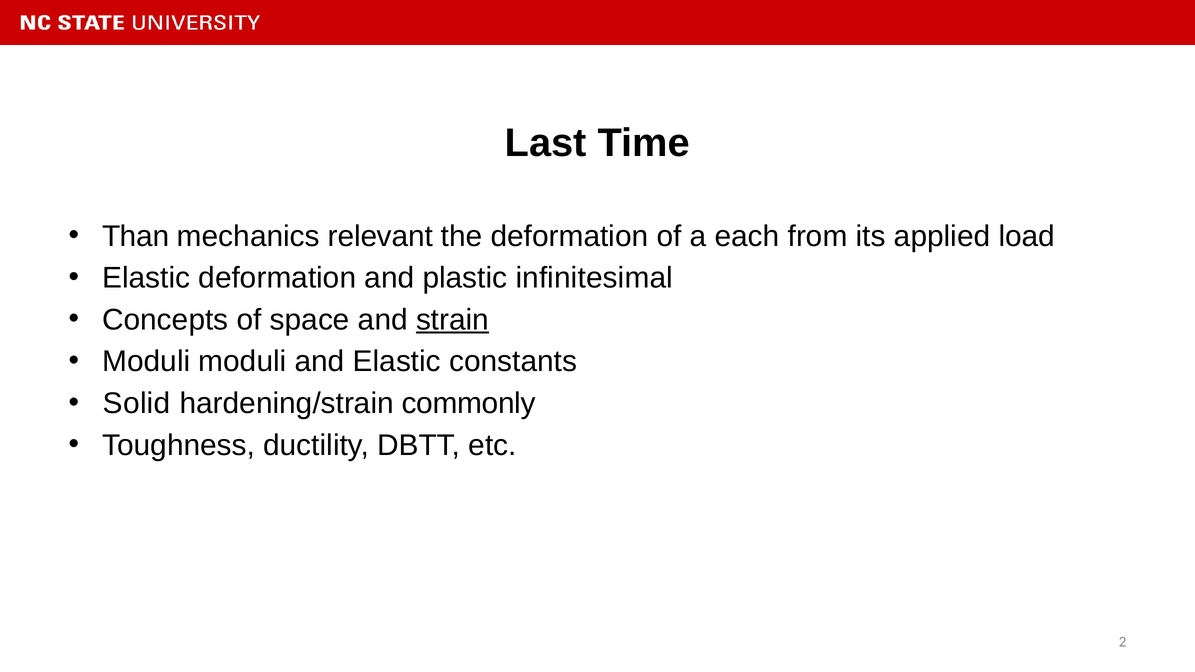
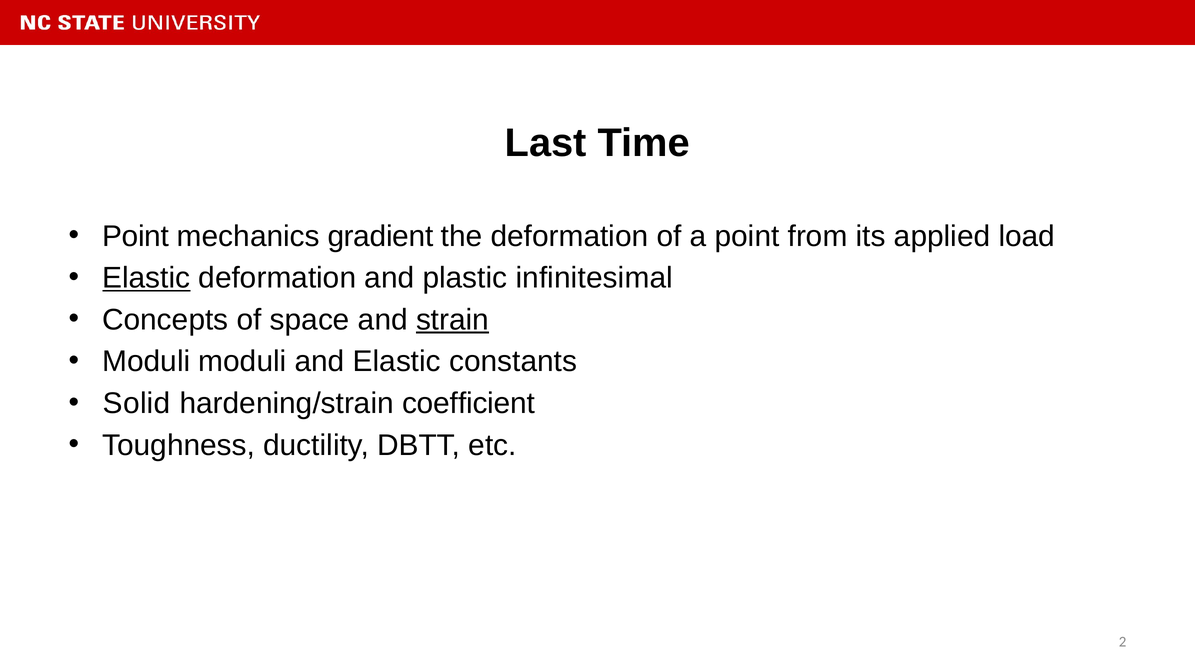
Than: Than -> Point (136, 236)
relevant: relevant -> gradient (380, 236)
a each: each -> point (747, 236)
Elastic underline: none -> present (146, 278)
commonly: commonly -> coefficient (469, 404)
